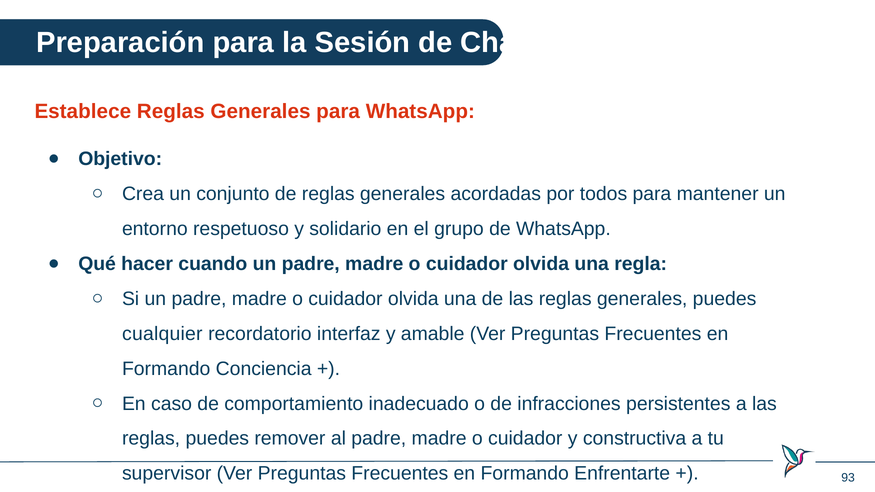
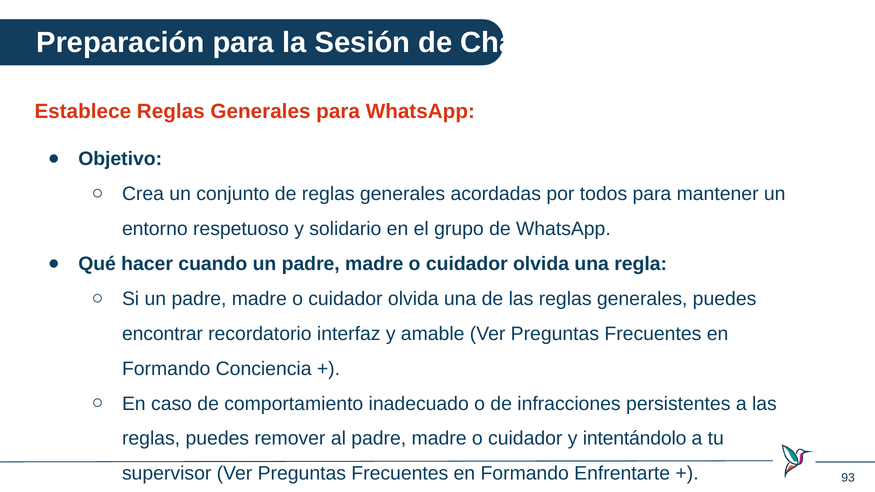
cualquier: cualquier -> encontrar (162, 334)
constructiva: constructiva -> intentándolo (635, 439)
